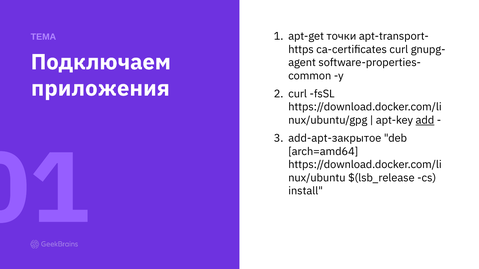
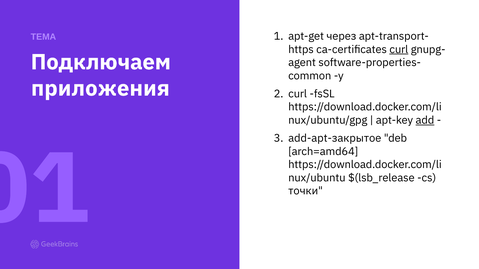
точки: точки -> через (341, 36)
curl underline: none -> present (399, 50)
install: install -> точки (306, 191)
